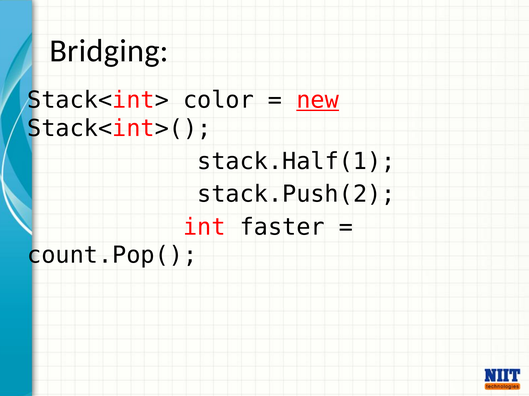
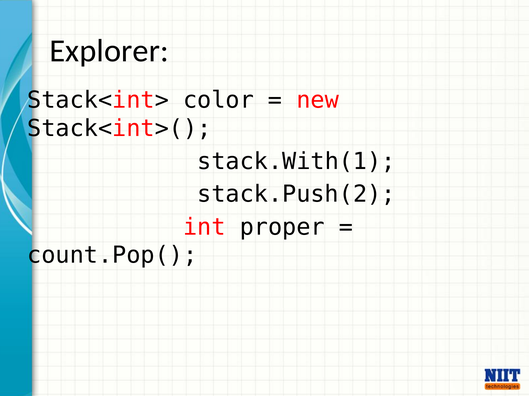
Bridging: Bridging -> Explorer (109, 51)
new underline: present -> none (318, 100)
stack.Half(1: stack.Half(1 -> stack.With(1 (296, 162)
faster: faster -> proper (282, 227)
